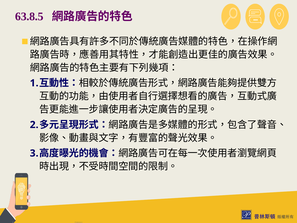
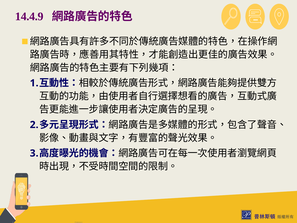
63.8.5: 63.8.5 -> 14.4.9 (29, 16)
